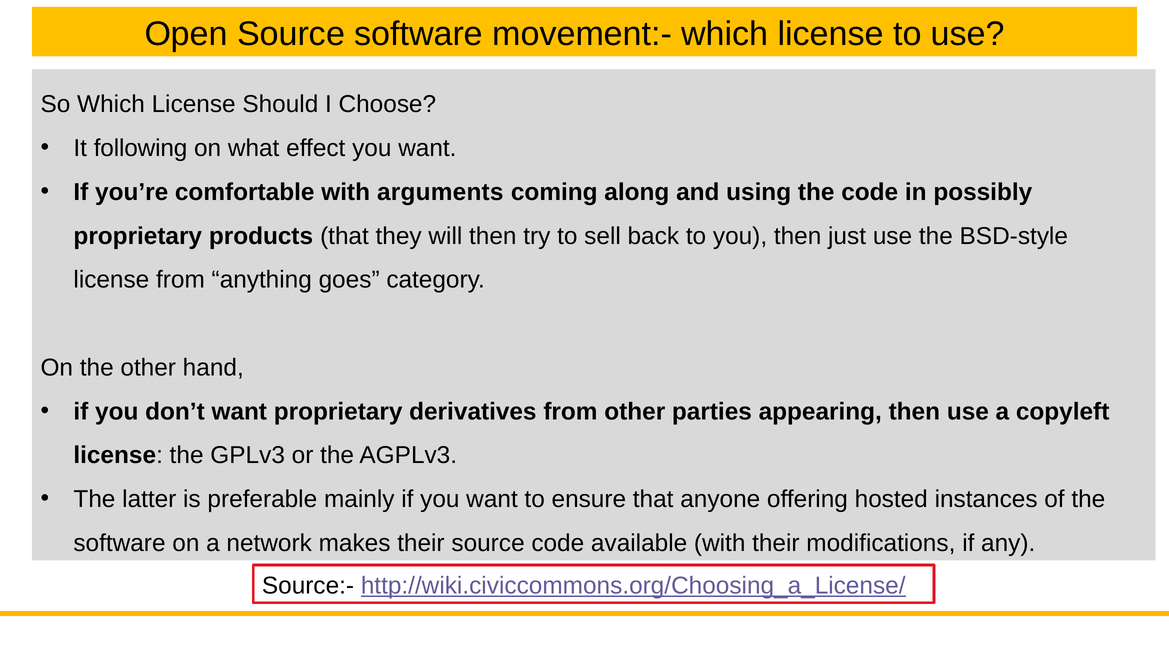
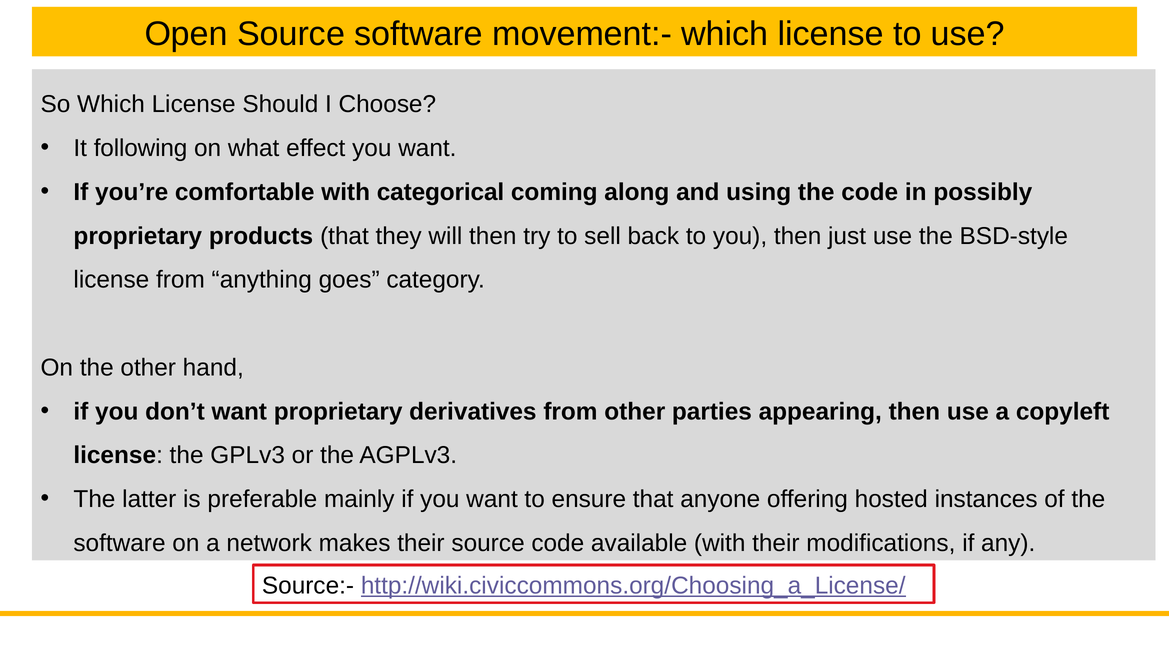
arguments: arguments -> categorical (440, 192)
